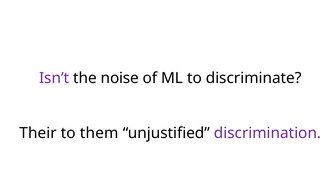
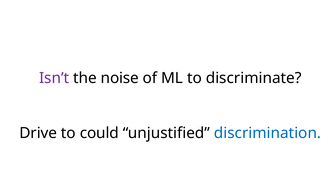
Their: Their -> Drive (38, 133)
them: them -> could (99, 133)
discrimination colour: purple -> blue (268, 133)
